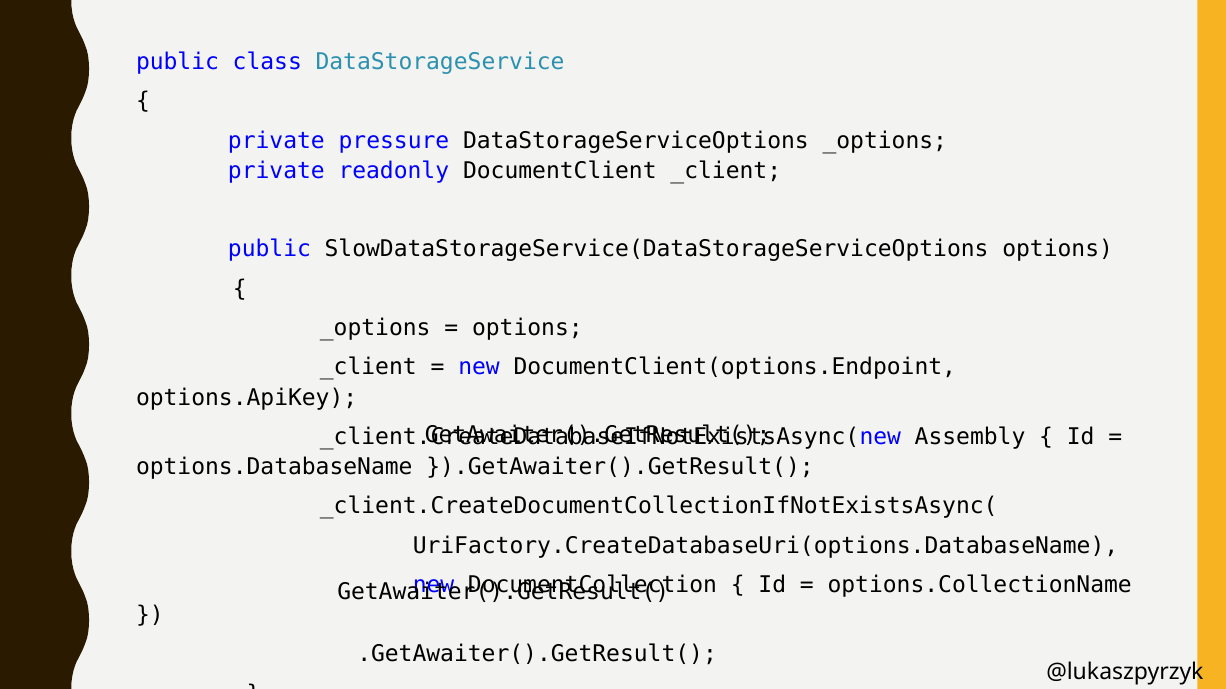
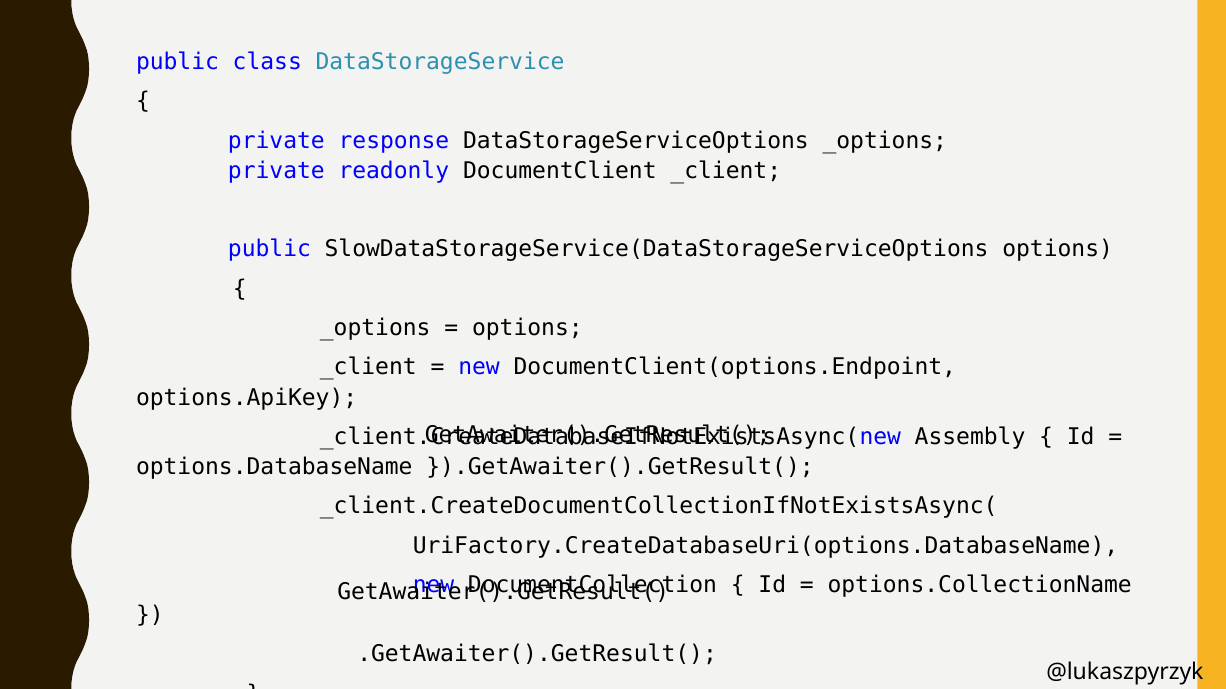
pressure: pressure -> response (394, 141)
